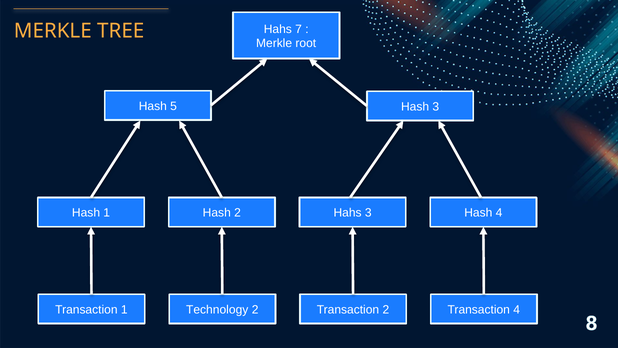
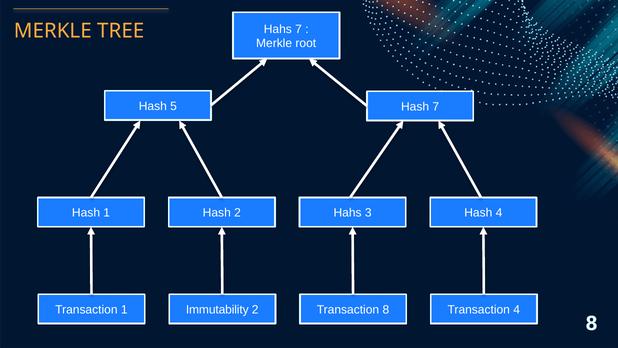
Hash 3: 3 -> 7 (436, 107)
Technology: Technology -> Immutability (217, 309)
Transaction 2: 2 -> 8 (386, 309)
